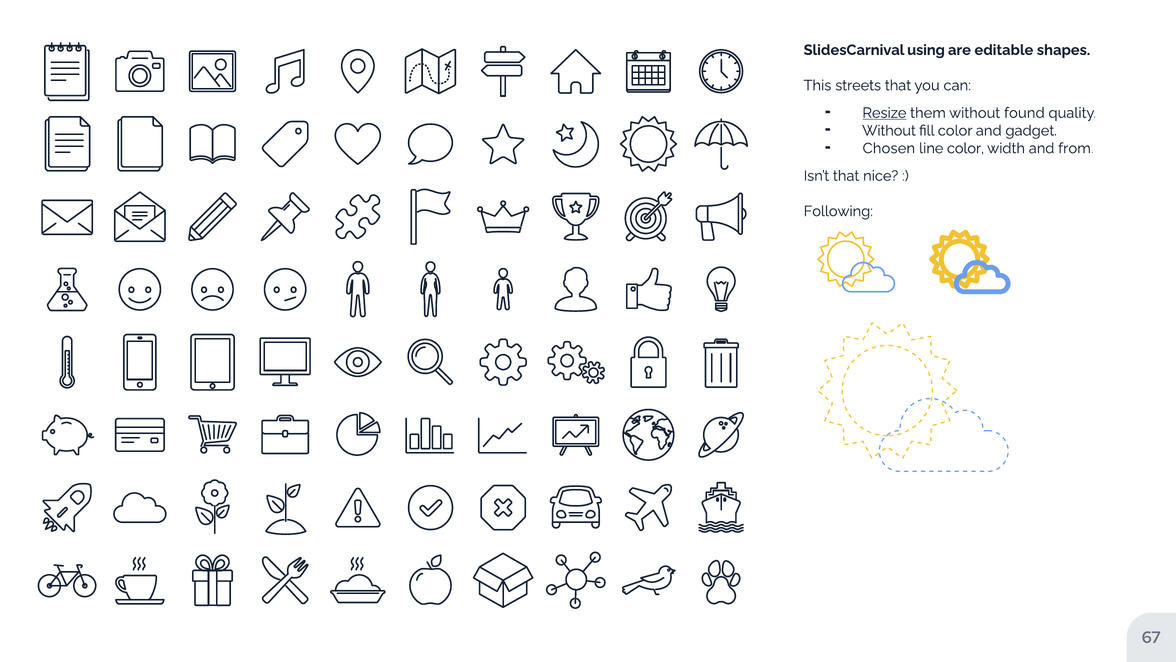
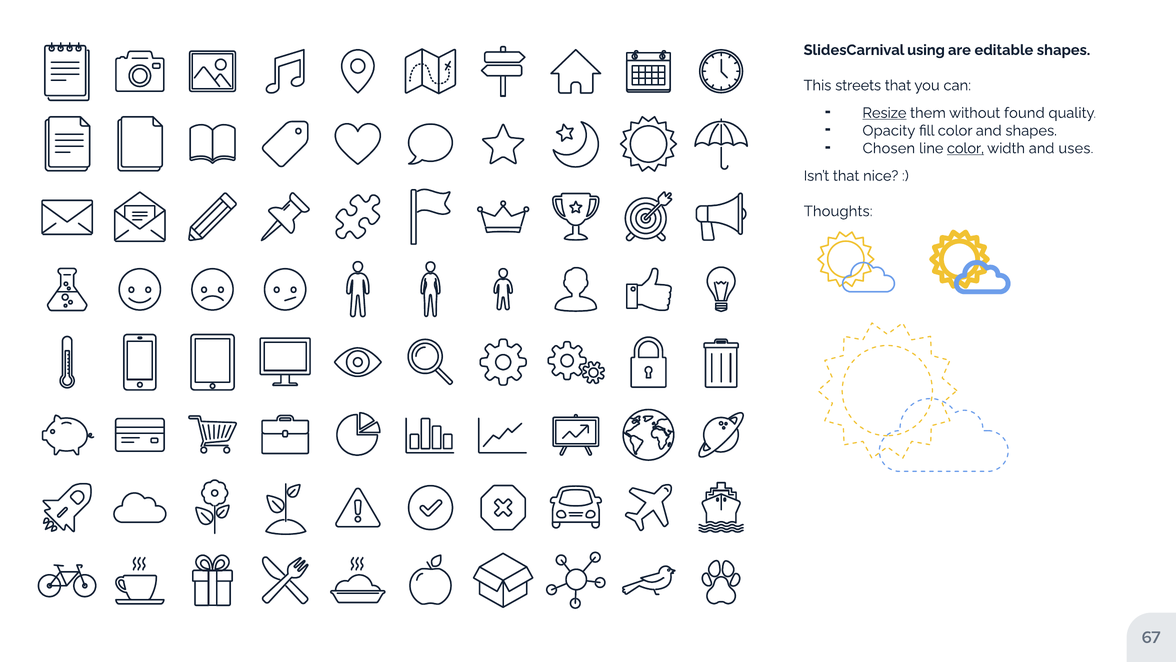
Without: Without -> Opacity (889, 131)
and gadget: gadget -> shapes (1031, 131)
color underline: none -> present (966, 148)
from: from -> uses (1076, 148)
Following: Following -> Thoughts (838, 211)
